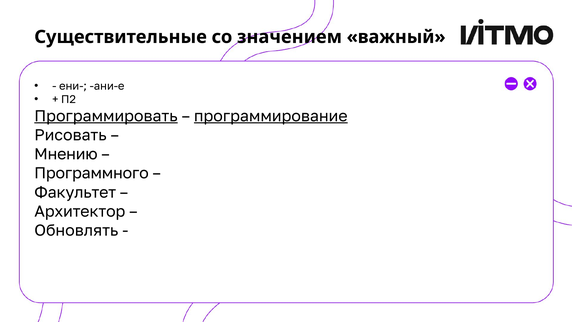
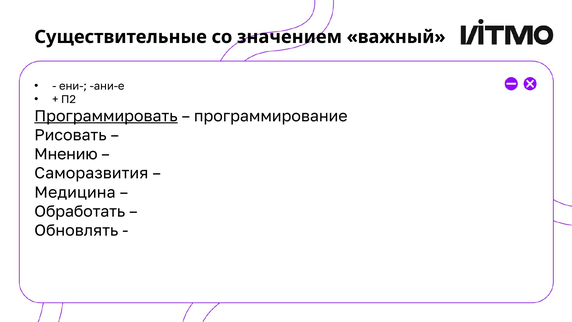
программирование underline: present -> none (271, 116)
Программного: Программного -> Саморазвития (91, 173)
Факультет: Факультет -> Медицина (75, 192)
Архитектор: Архитектор -> Обработать (80, 211)
